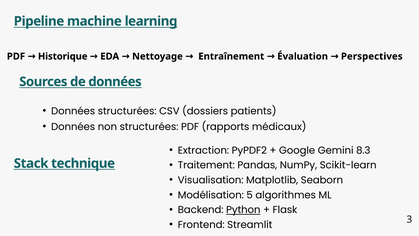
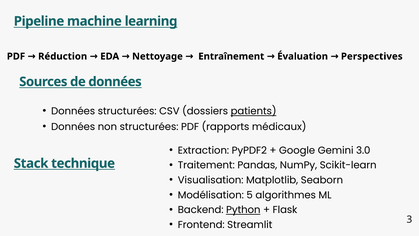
Historique: Historique -> Réduction (63, 56)
patients underline: none -> present (254, 111)
8.3: 8.3 -> 3.0 (363, 150)
